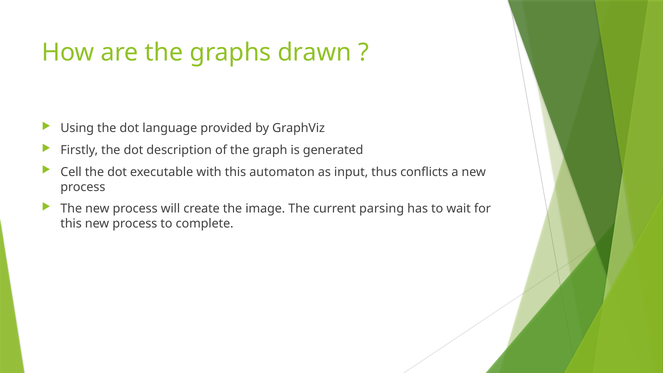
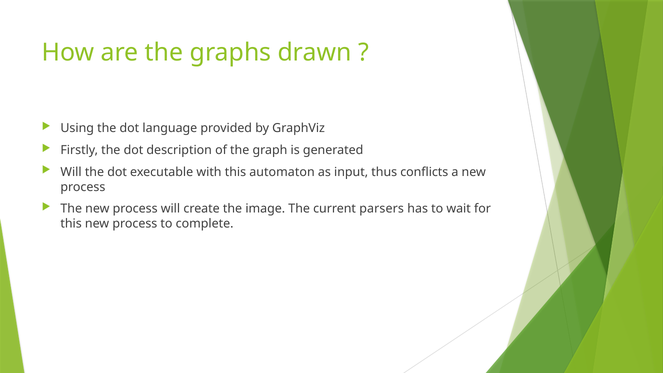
Cell: Cell -> Will (71, 172)
parsing: parsing -> parsers (382, 209)
